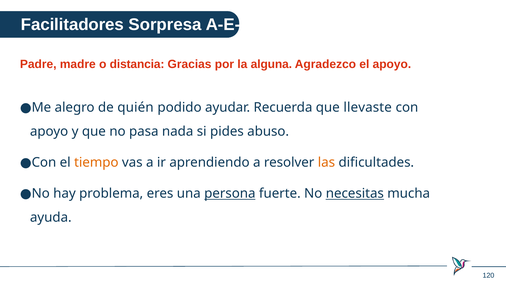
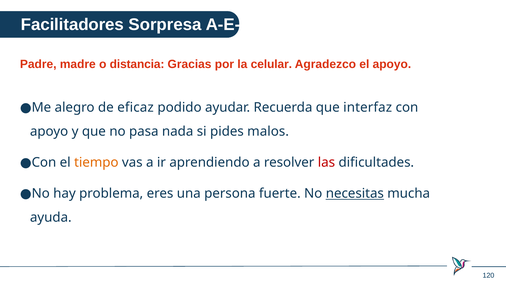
alguna: alguna -> celular (271, 64)
quién: quién -> eficaz (136, 108)
llevaste: llevaste -> interfaz (368, 108)
abuso: abuso -> malos (268, 132)
las colour: orange -> red (326, 163)
persona underline: present -> none (230, 194)
